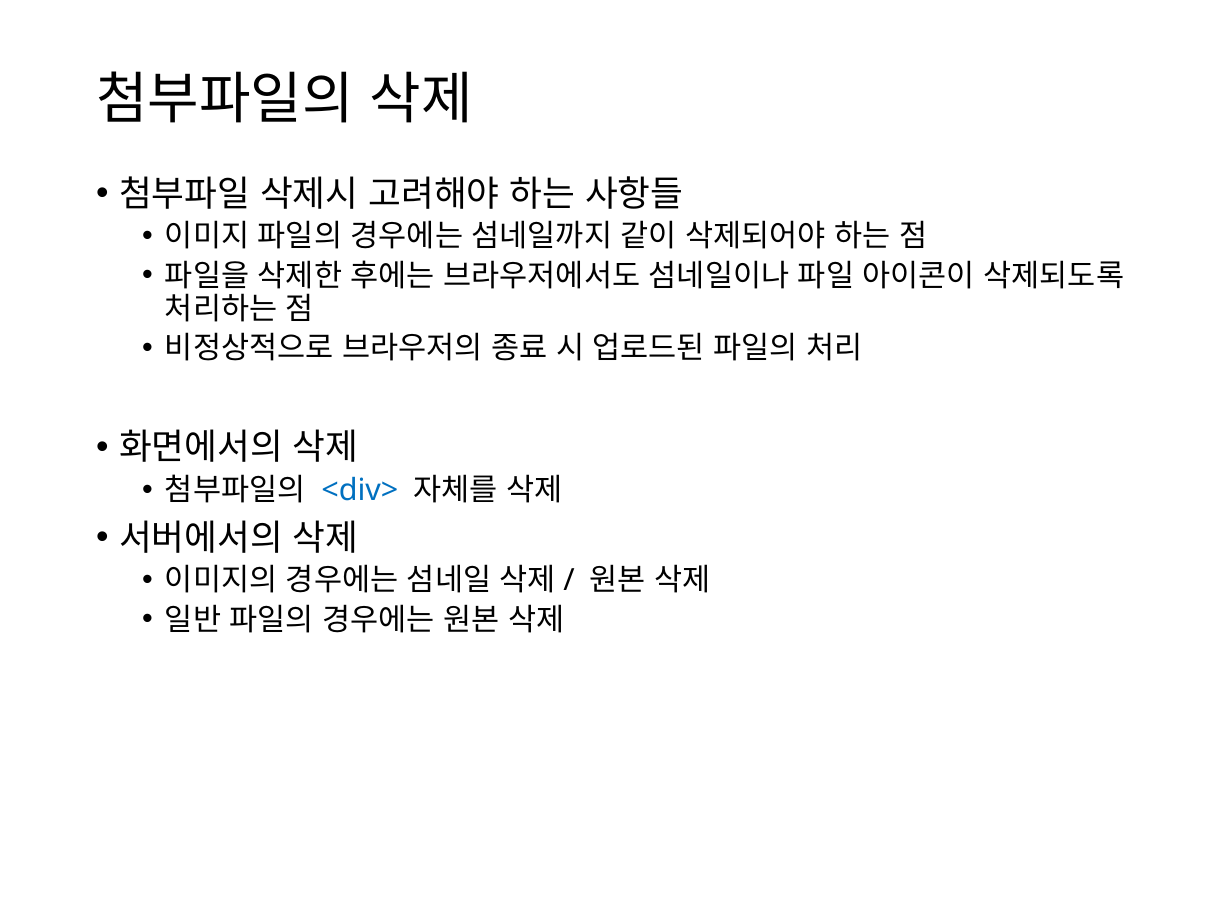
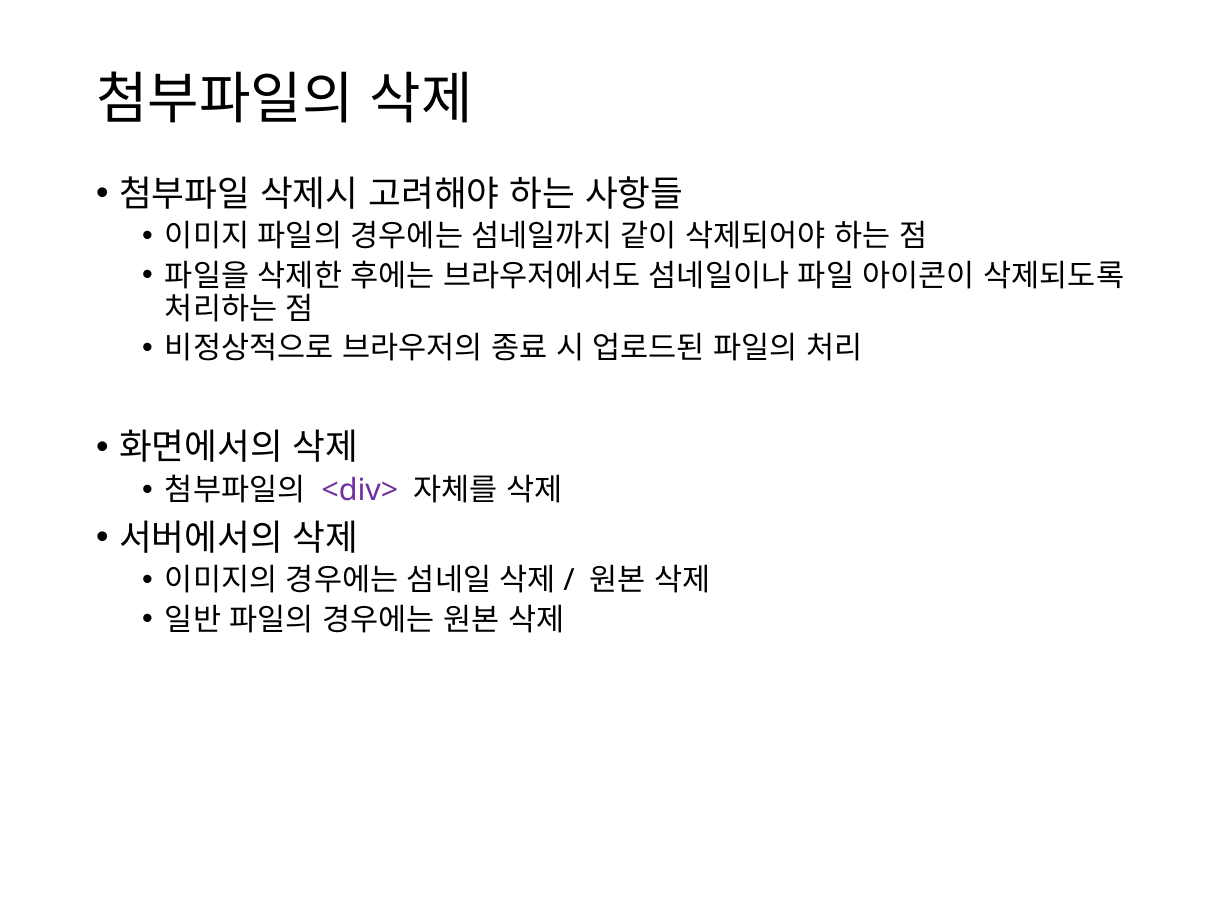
<div> colour: blue -> purple (360, 490)
